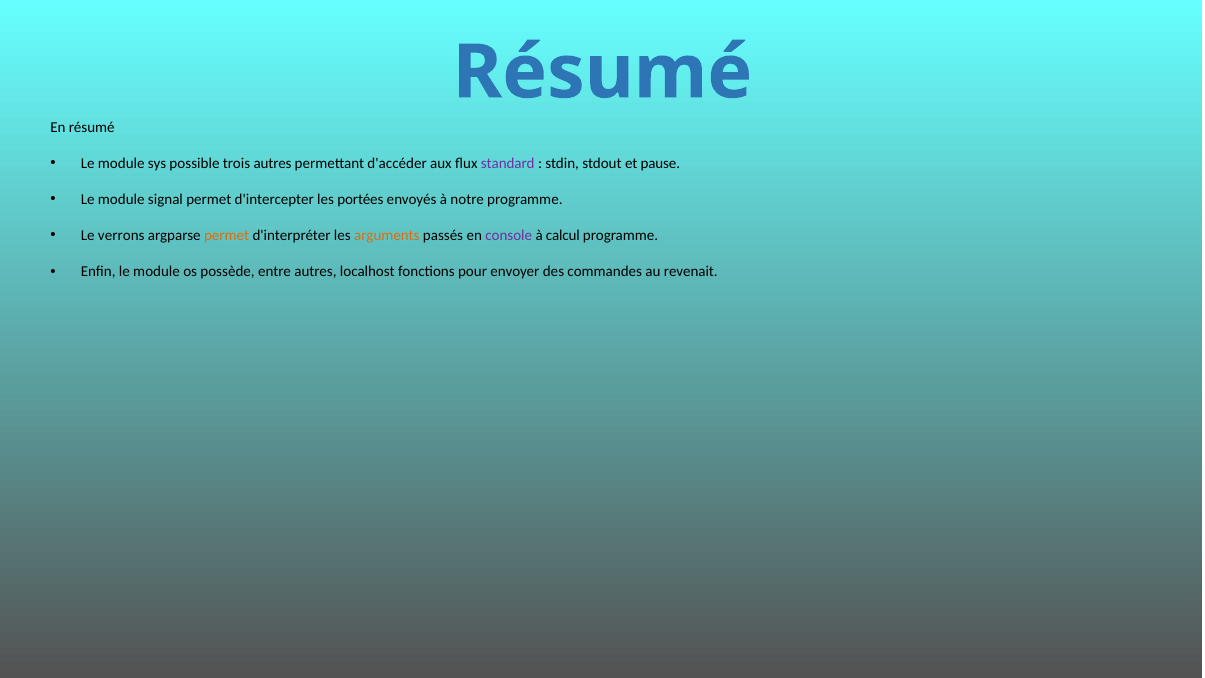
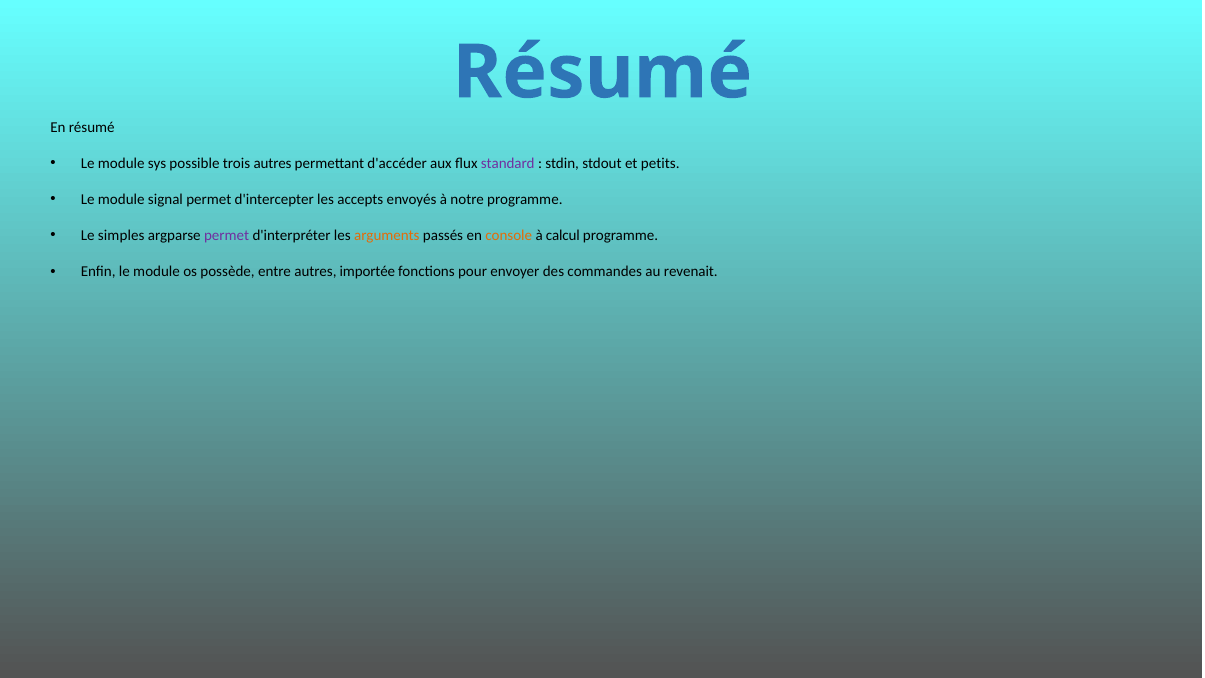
pause: pause -> petits (660, 163)
portées: portées -> accepts (360, 200)
verrons: verrons -> simples (121, 236)
permet colour: orange -> purple (227, 236)
console colour: purple -> orange (509, 236)
localhost: localhost -> importée (367, 272)
